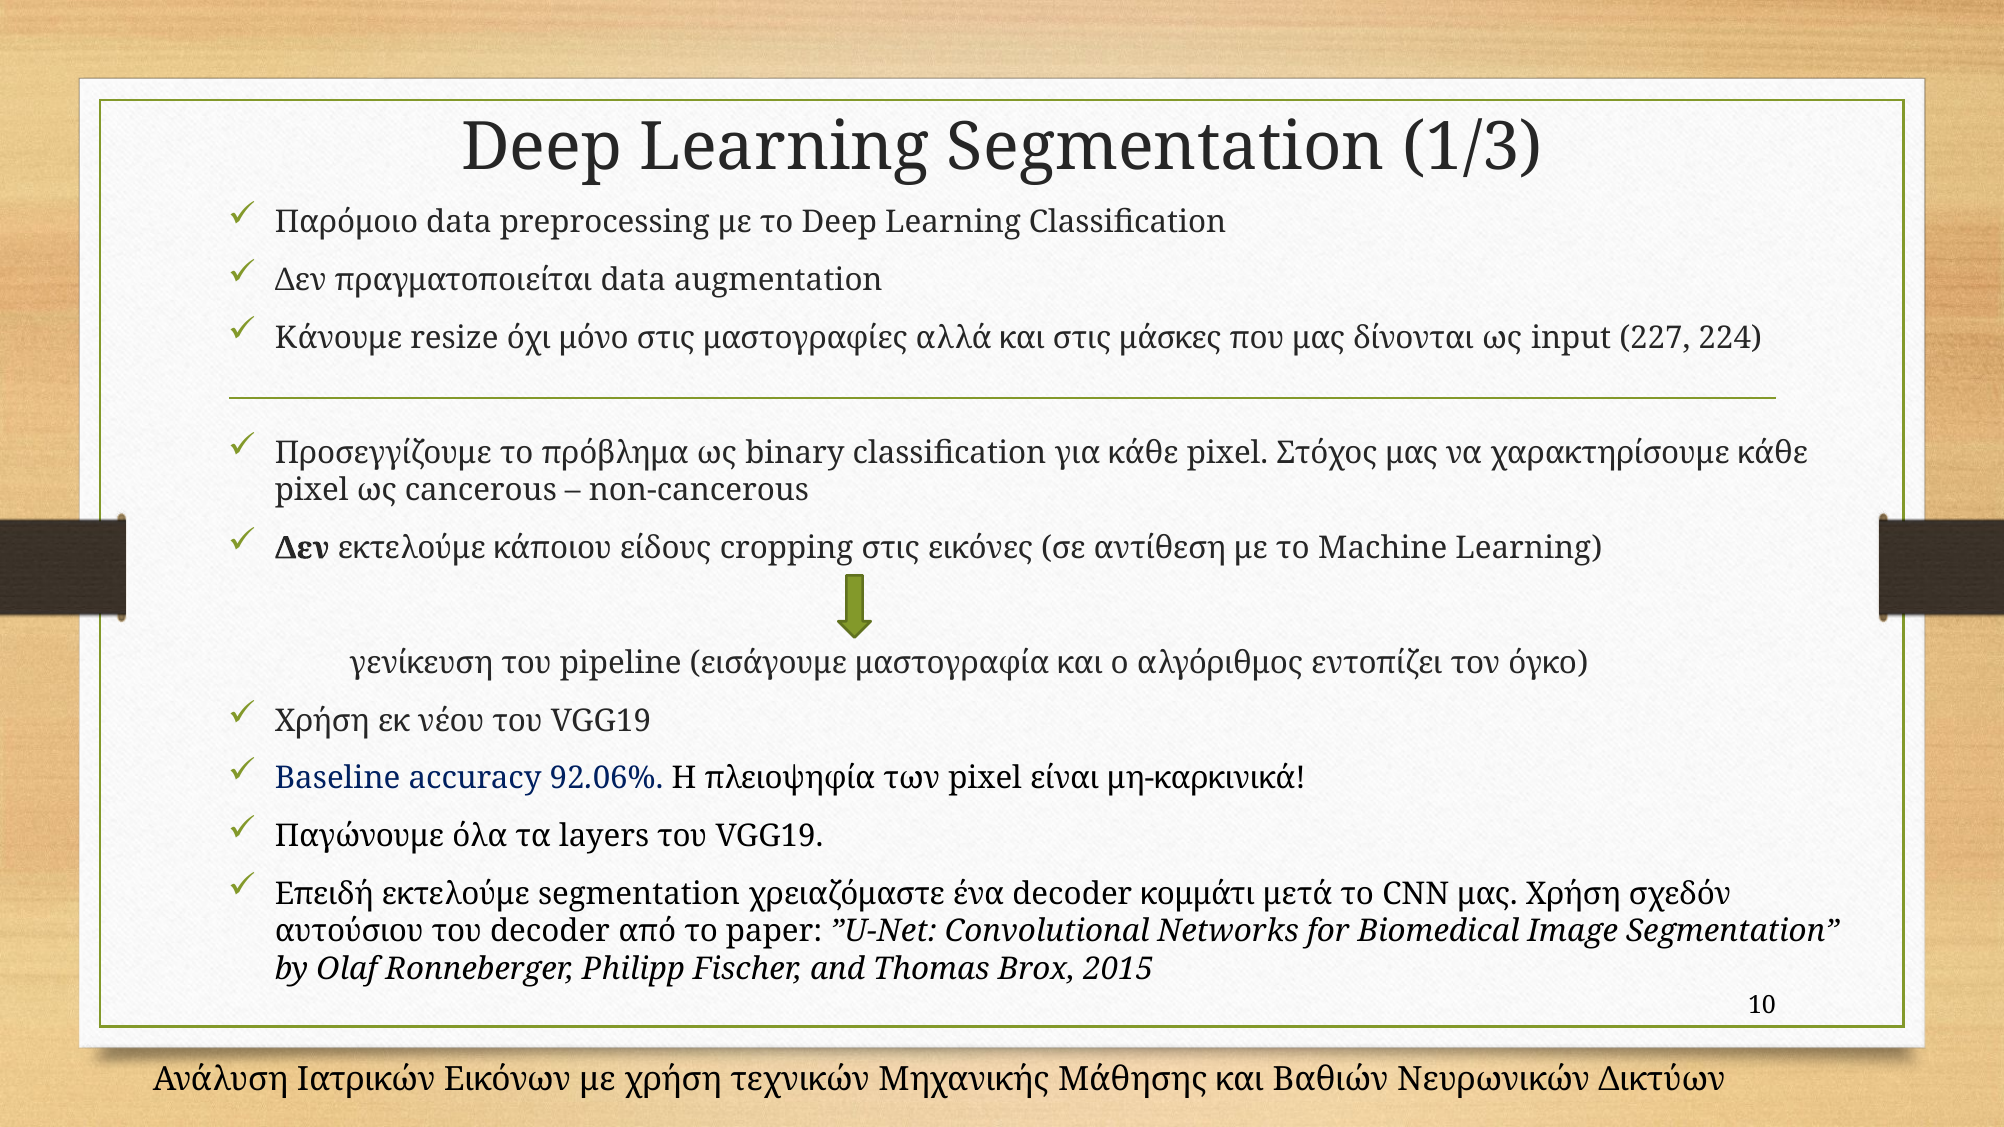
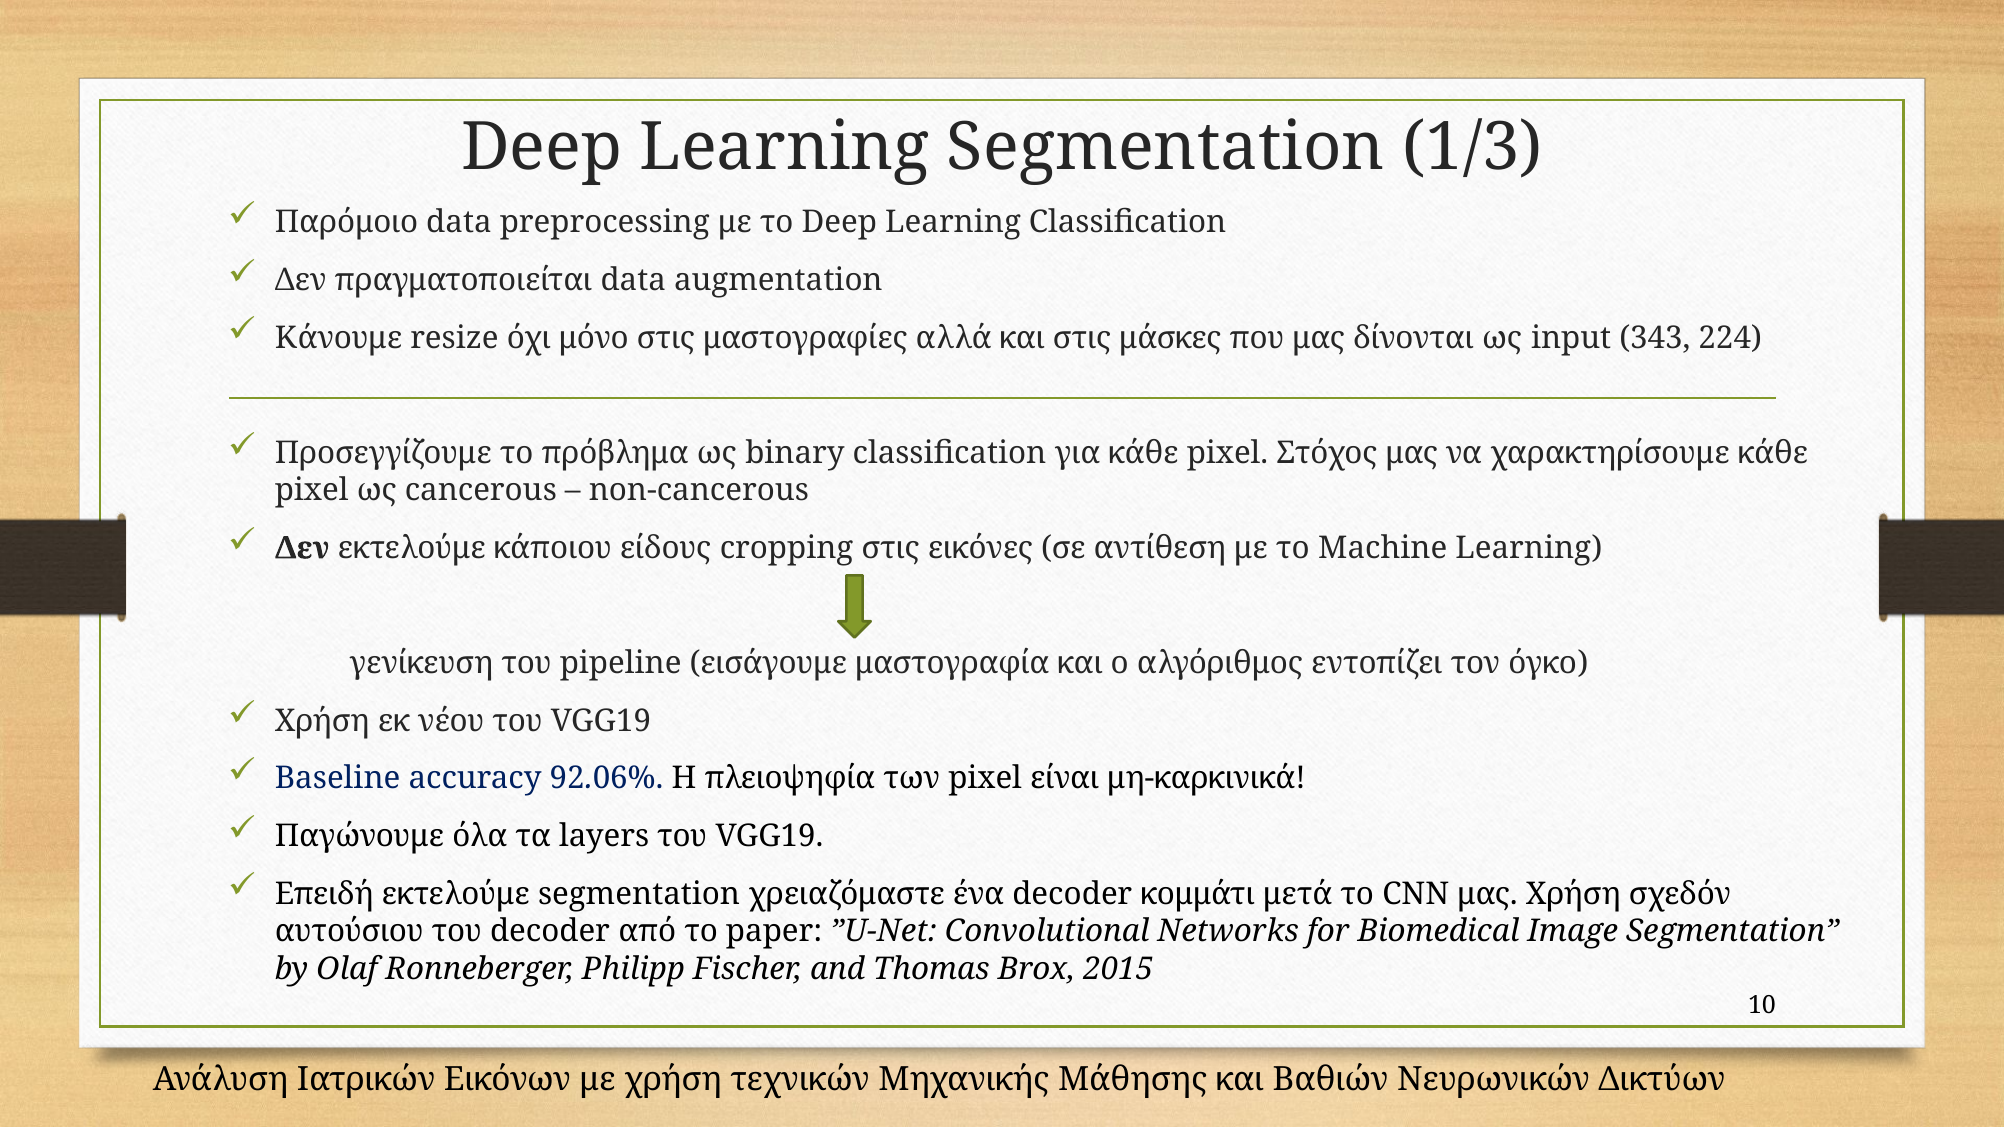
227: 227 -> 343 (1655, 338)
